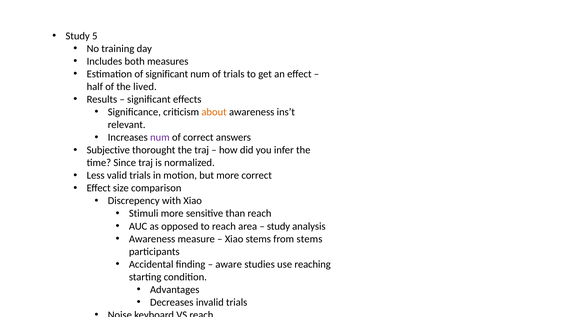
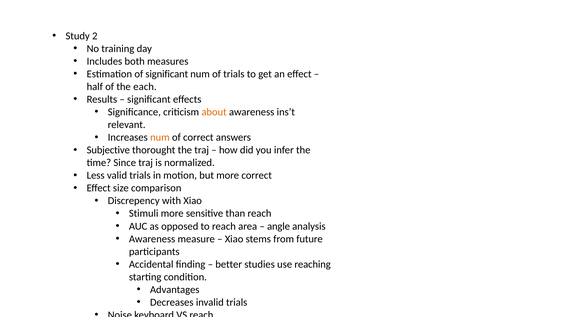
5: 5 -> 2 (95, 36)
the lived: lived -> each (145, 87)
num colour: purple -> orange (160, 137)
study: study -> angle (279, 226)
from stems: stems -> future (310, 239)
aware: aware -> better (229, 264)
